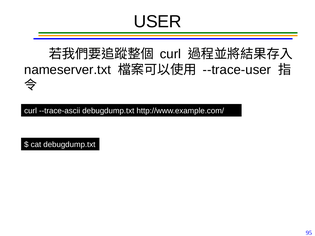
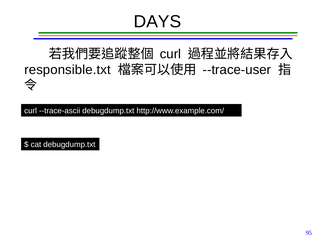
USER: USER -> DAYS (157, 22)
nameserver.txt: nameserver.txt -> responsible.txt (68, 70)
